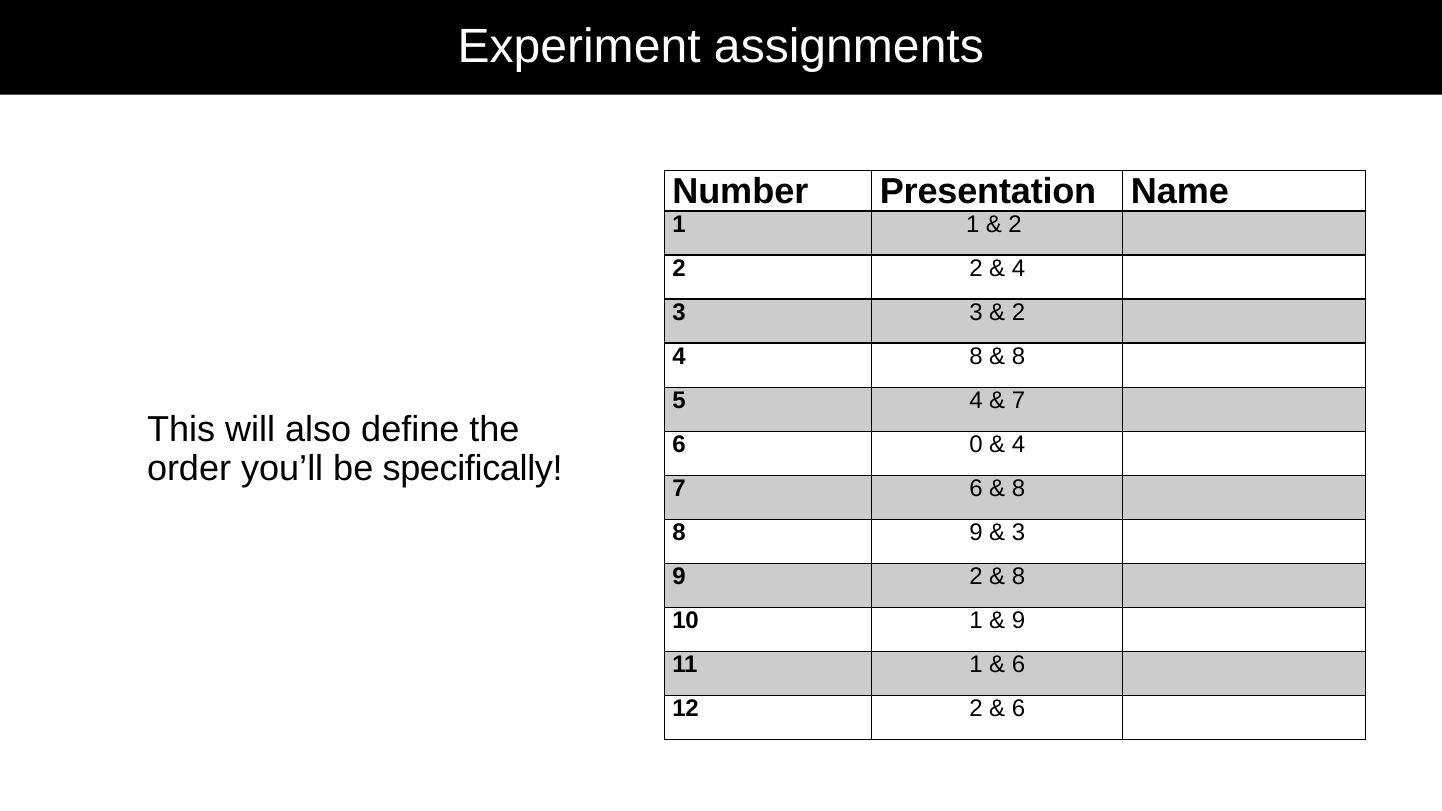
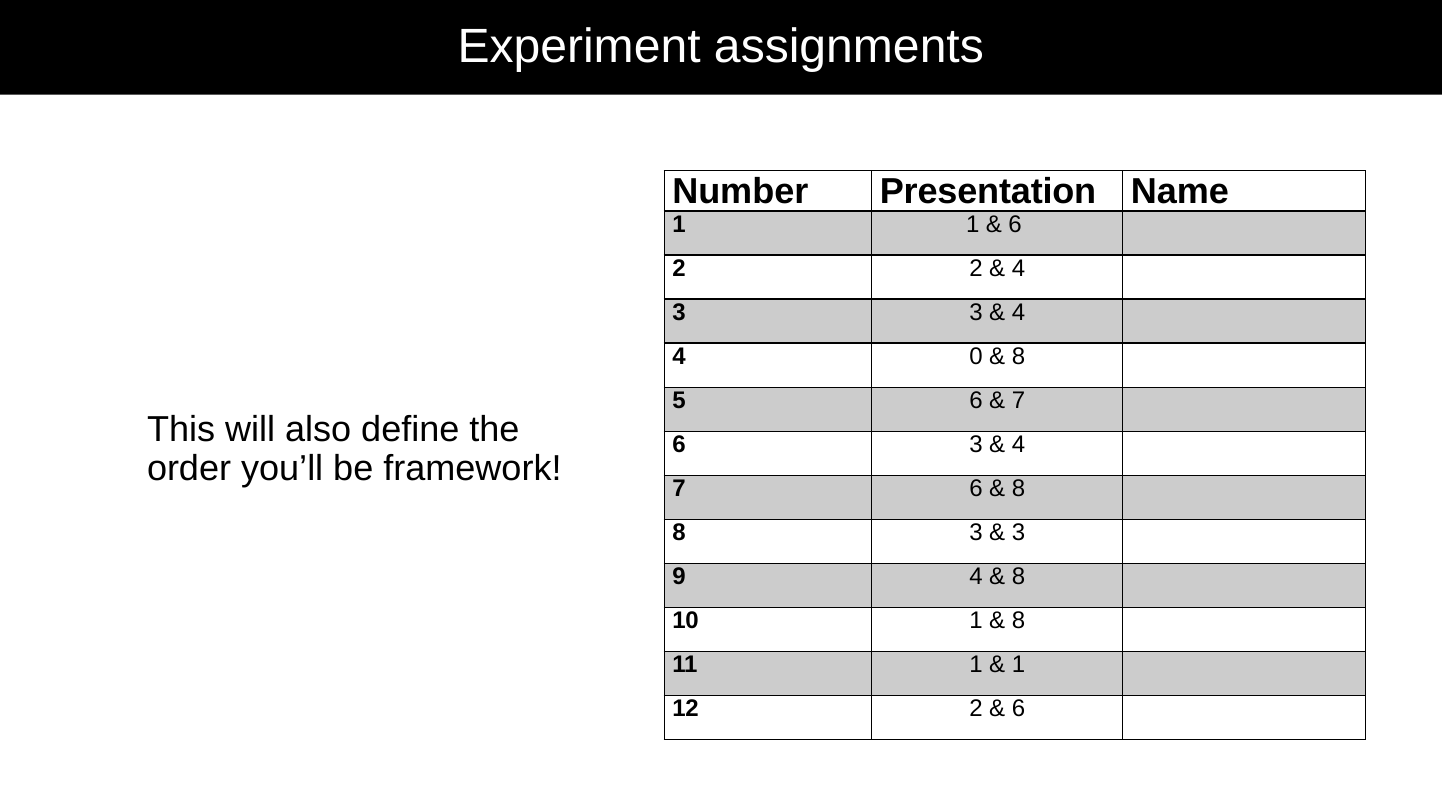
2: 2 -> 6 (1015, 225)
2: 2 -> 4 (1018, 313)
4 8: 8 -> 0 (976, 357)
5 4: 4 -> 6 (976, 401)
6 0: 0 -> 3 (976, 445)
specifically: specifically -> framework (472, 468)
8 9: 9 -> 3 (976, 533)
9 2: 2 -> 4 (976, 577)
9: 9 -> 8 (1018, 621)
6: 6 -> 1 (1018, 665)
